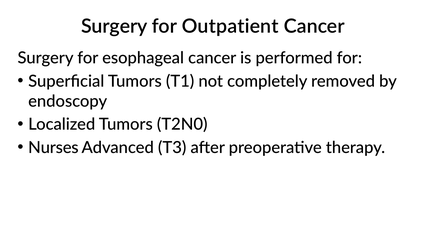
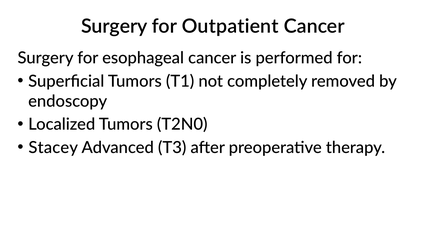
Nurses: Nurses -> Stacey (53, 148)
